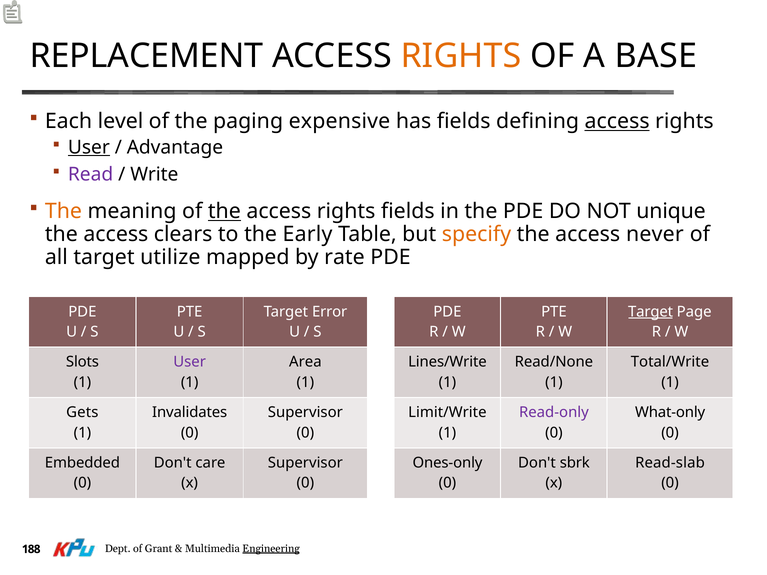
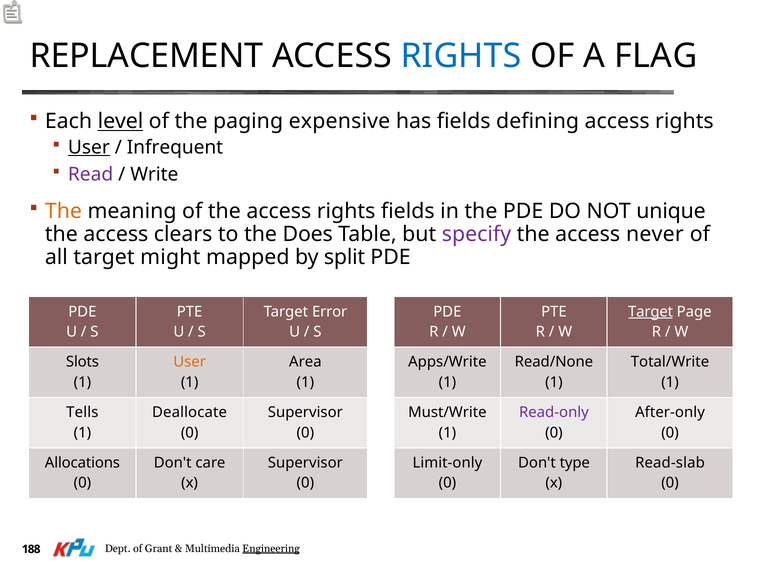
RIGHTS colour: orange -> blue (461, 56)
BASE: BASE -> FLAG (656, 56)
level underline: none -> present (120, 121)
access underline: present -> none (617, 121)
Advantage: Advantage -> Infrequent (175, 147)
the underline: present -> none (224, 211)
Early: Early -> Does (308, 234)
specify colour: orange -> purple (476, 234)
utilize: utilize -> might (170, 257)
rate: rate -> split (345, 257)
User colour: purple -> orange (190, 362)
Lines/Write: Lines/Write -> Apps/Write (447, 362)
Gets: Gets -> Tells (82, 413)
Invalidates: Invalidates -> Deallocate (190, 413)
Limit/Write: Limit/Write -> Must/Write (447, 413)
What-only: What-only -> After-only (670, 413)
Embedded: Embedded -> Allocations (82, 463)
Ones-only: Ones-only -> Limit-only (447, 463)
sbrk: sbrk -> type (575, 463)
